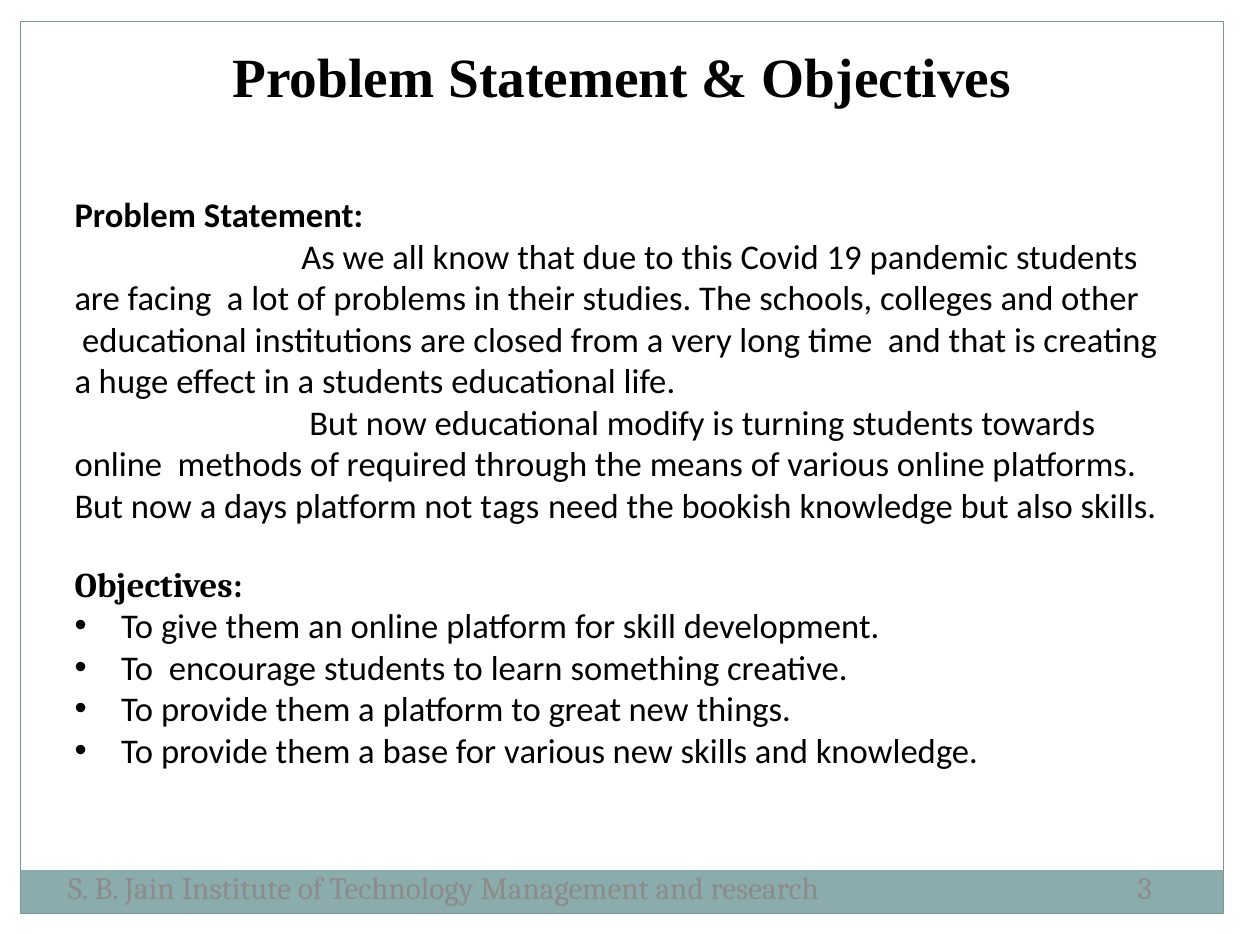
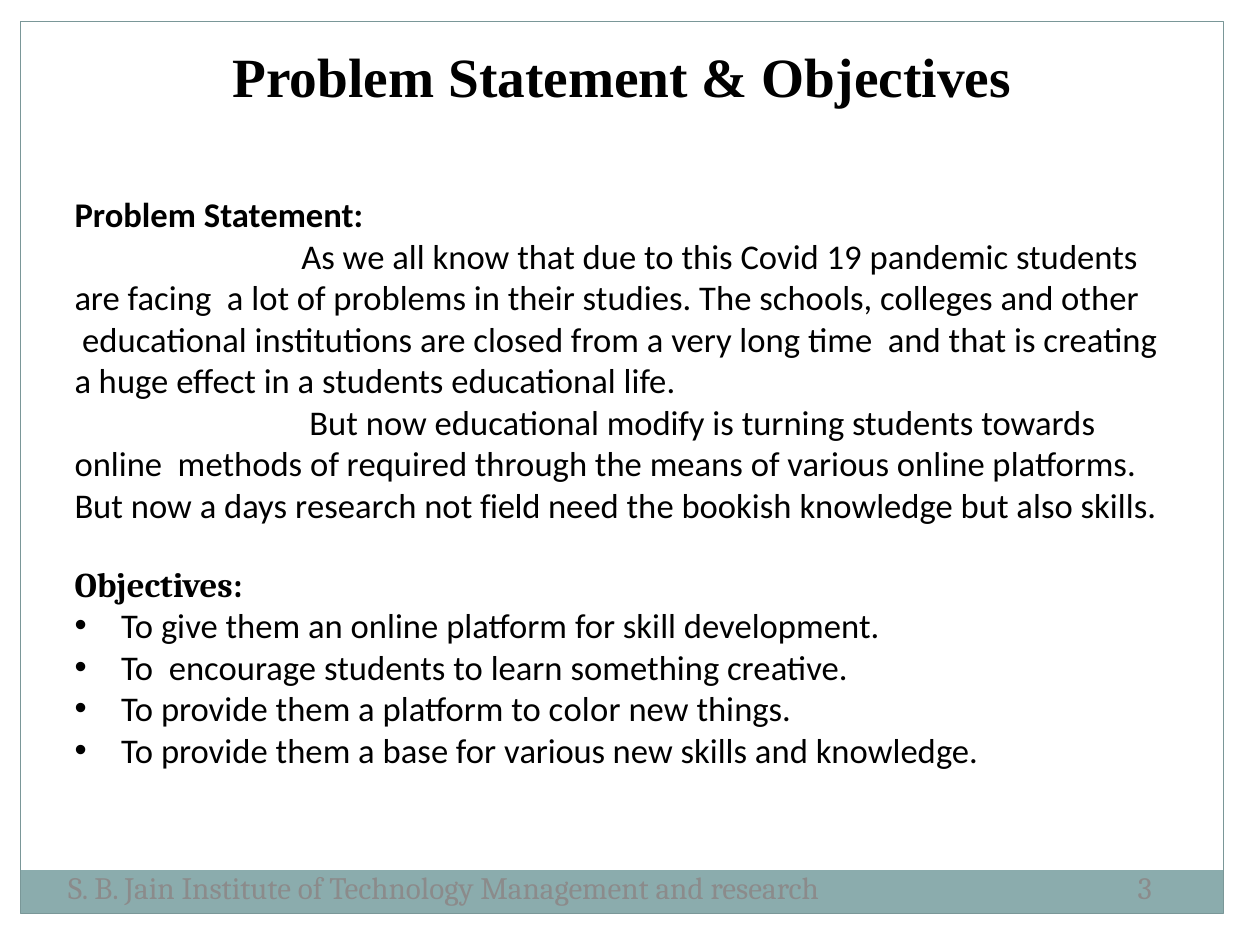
days platform: platform -> research (356, 507)
tags: tags -> field (510, 507)
great: great -> color (585, 710)
